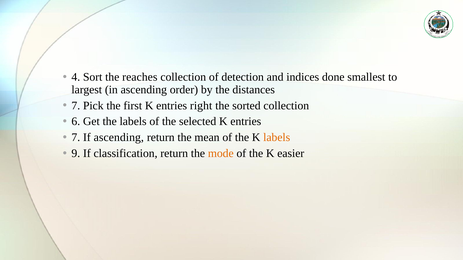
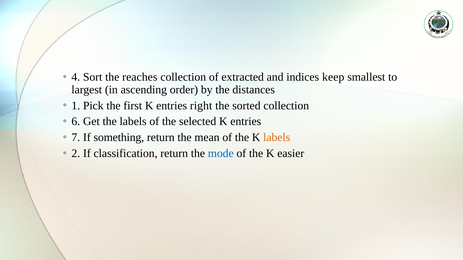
detection: detection -> extracted (243, 77)
done: done -> keep (333, 77)
7: 7 -> 1 (76, 106)
If ascending: ascending -> something (119, 138)
9: 9 -> 2 (76, 154)
mode colour: orange -> blue (221, 154)
